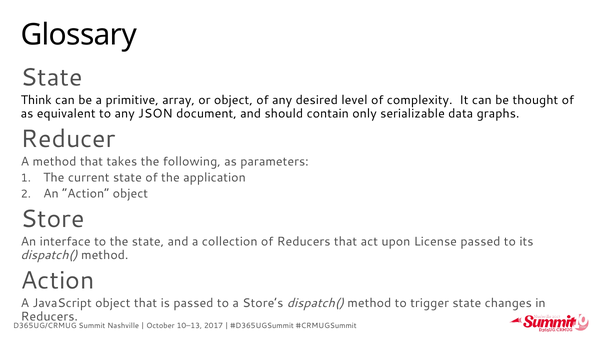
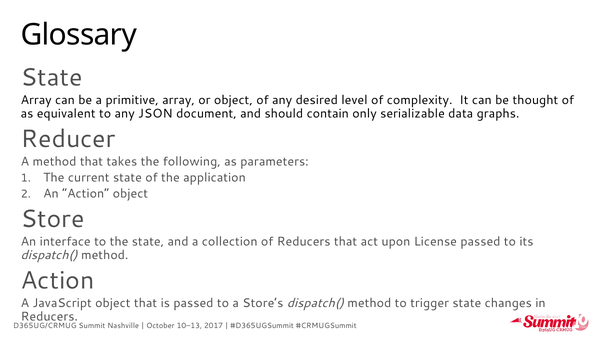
Think: Think -> Array (36, 100)
